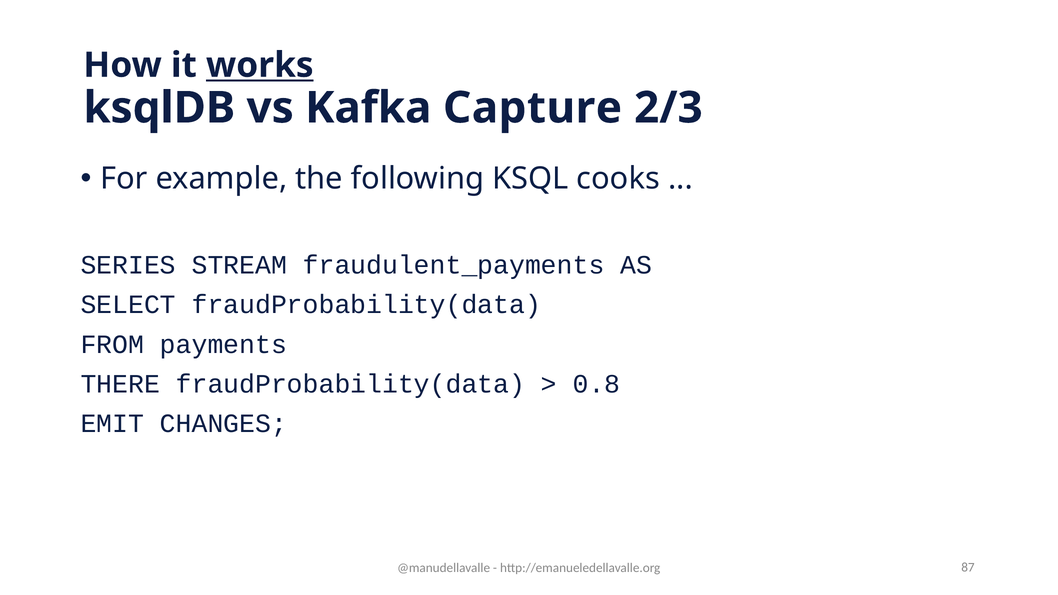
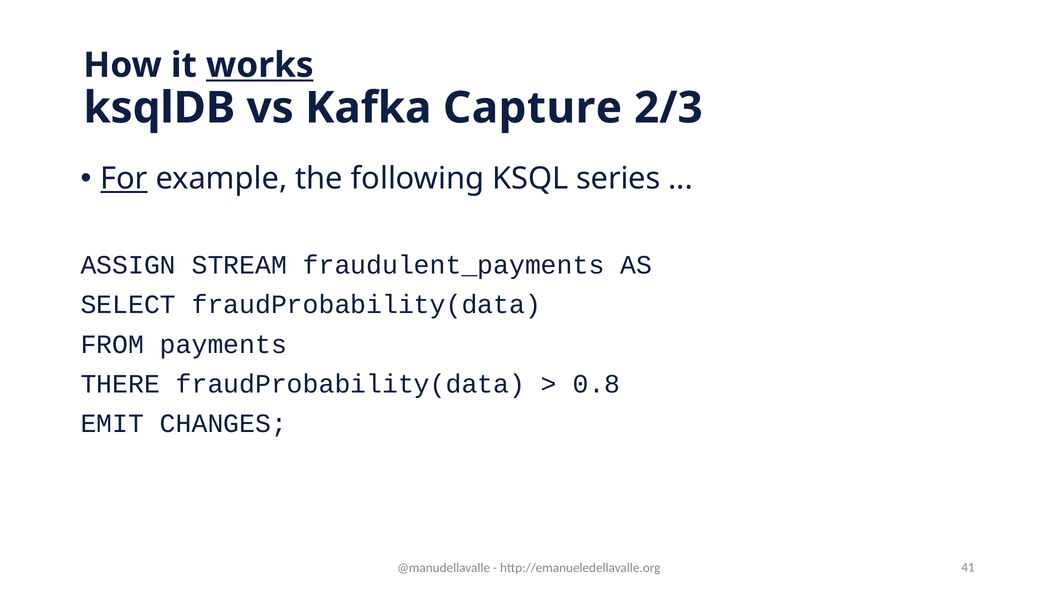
For underline: none -> present (124, 179)
cooks: cooks -> series (618, 179)
SERIES: SERIES -> ASSIGN (128, 265)
87: 87 -> 41 (968, 567)
